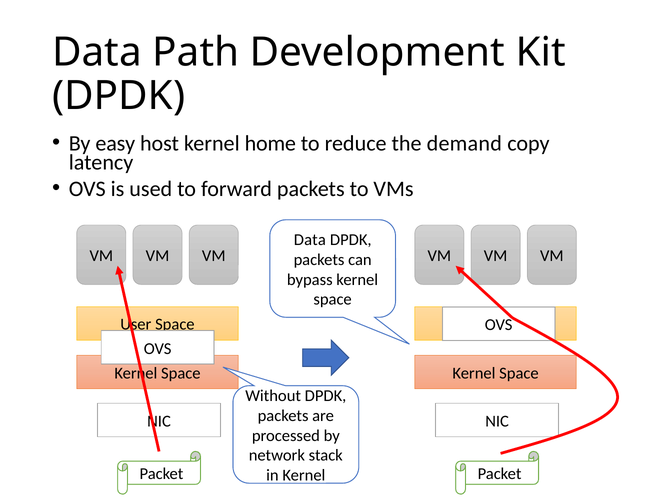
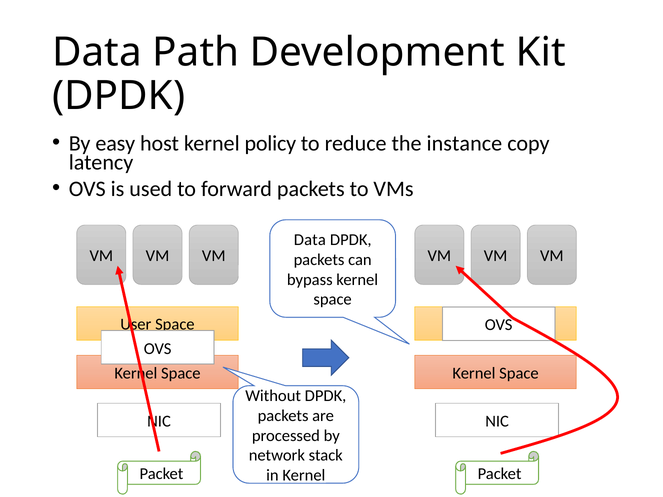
home: home -> policy (270, 144)
demand: demand -> instance (464, 144)
